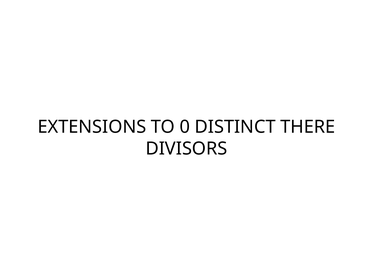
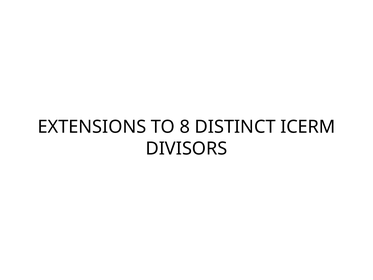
0: 0 -> 8 (185, 127)
THERE: THERE -> ICERM (308, 127)
